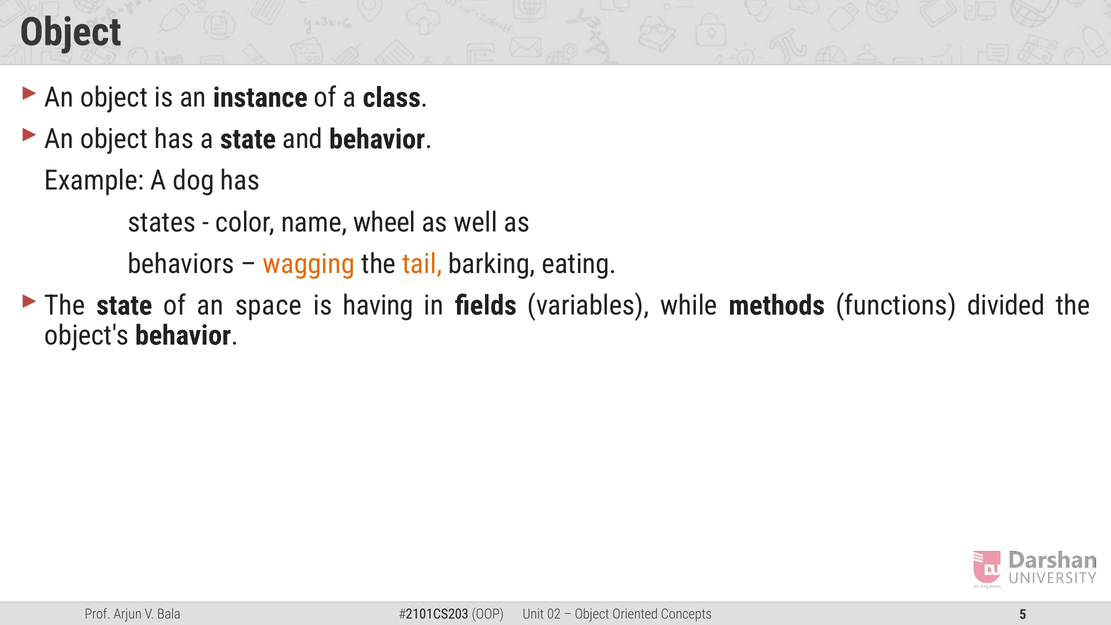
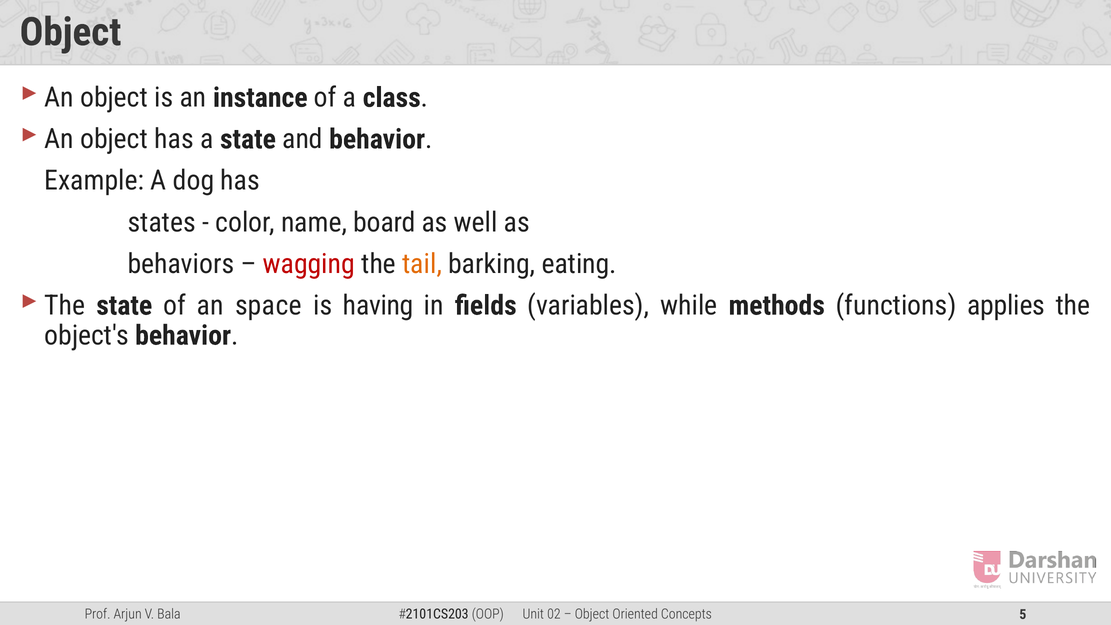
wheel: wheel -> board (385, 222)
wagging colour: orange -> red (309, 264)
divided: divided -> applies (1006, 305)
